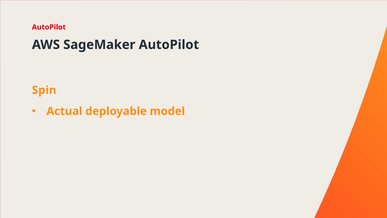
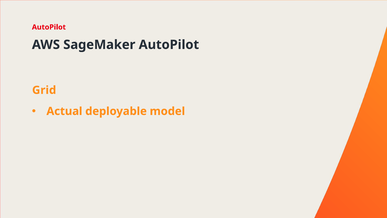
Spin: Spin -> Grid (44, 90)
